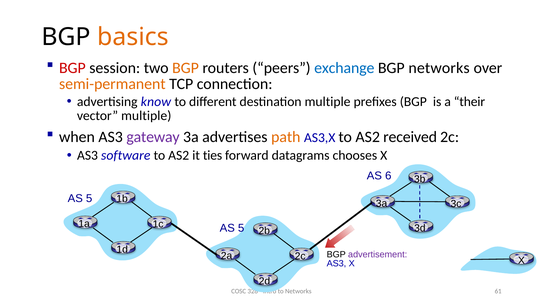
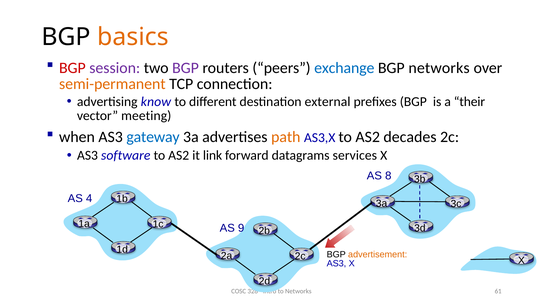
session colour: black -> purple (115, 68)
BGP colour: orange -> purple (185, 68)
destination multiple: multiple -> external (328, 102)
vector multiple: multiple -> meeting (146, 116)
gateway colour: purple -> blue (153, 137)
received: received -> decades (410, 137)
ties: ties -> link (213, 156)
chooses: chooses -> services (355, 156)
6: 6 -> 8 (388, 176)
5: 5 -> 4 (89, 199)
5: 5 -> 9 (241, 228)
advertisement colour: purple -> orange (378, 255)
